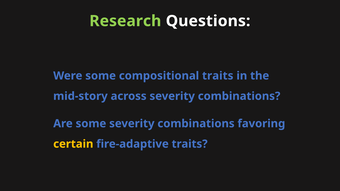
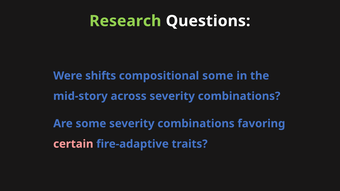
Were some: some -> shifts (101, 76)
compositional traits: traits -> some (218, 76)
certain colour: yellow -> pink (73, 144)
